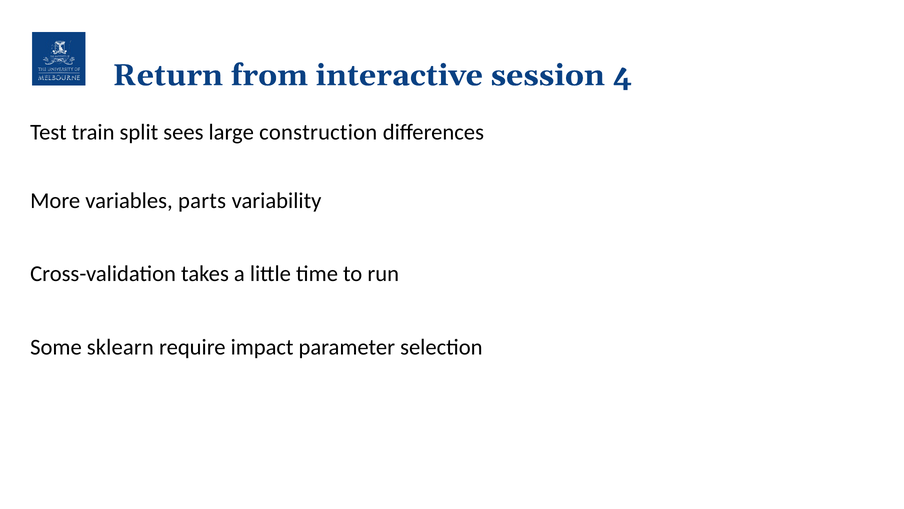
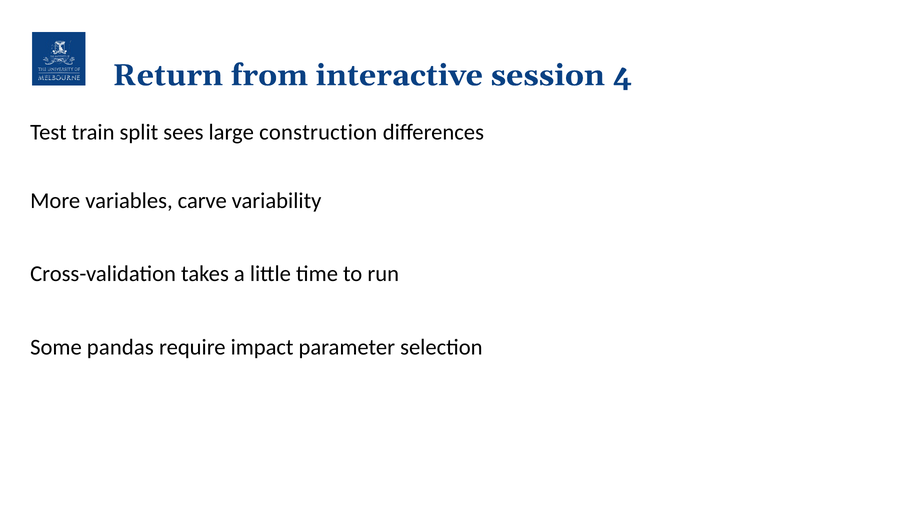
parts: parts -> carve (202, 201)
sklearn: sklearn -> pandas (120, 347)
